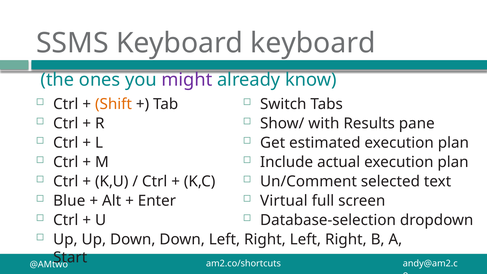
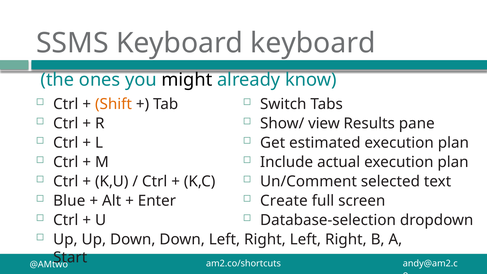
might colour: purple -> black (187, 80)
with: with -> view (324, 124)
Virtual: Virtual -> Create (284, 201)
